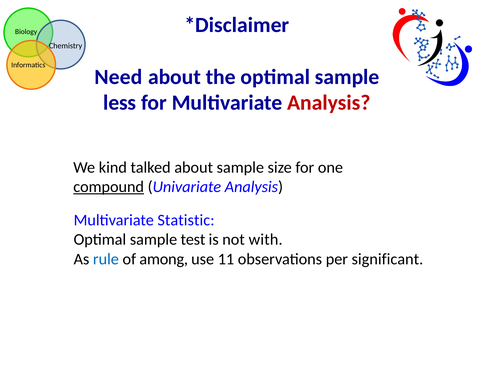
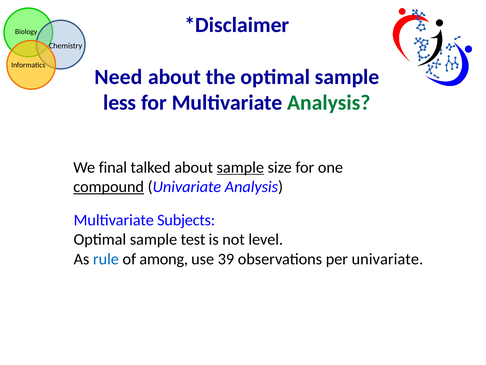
Analysis colour: red -> green (329, 103)
kind: kind -> final (113, 167)
sample underline: none -> present (240, 167)
Statistic: Statistic -> Subjects (186, 220)
with: with -> level (266, 239)
11: 11 -> 39 (226, 259)
per significant: significant -> univariate (387, 259)
